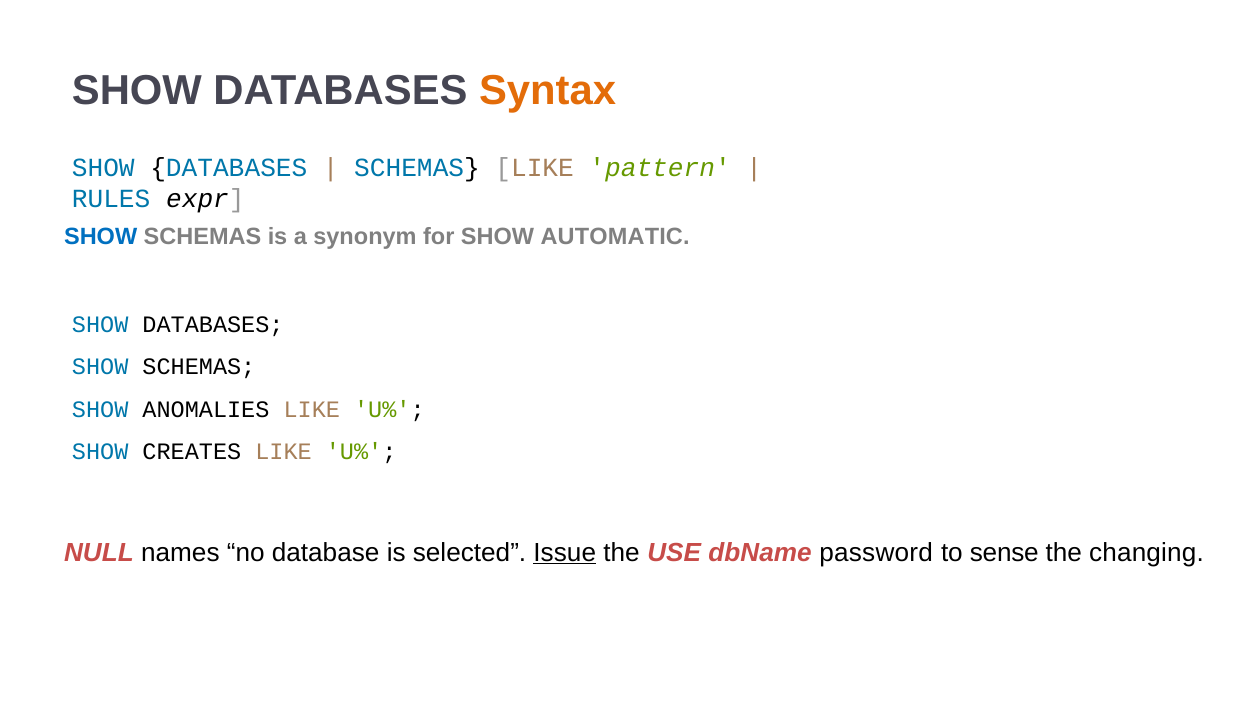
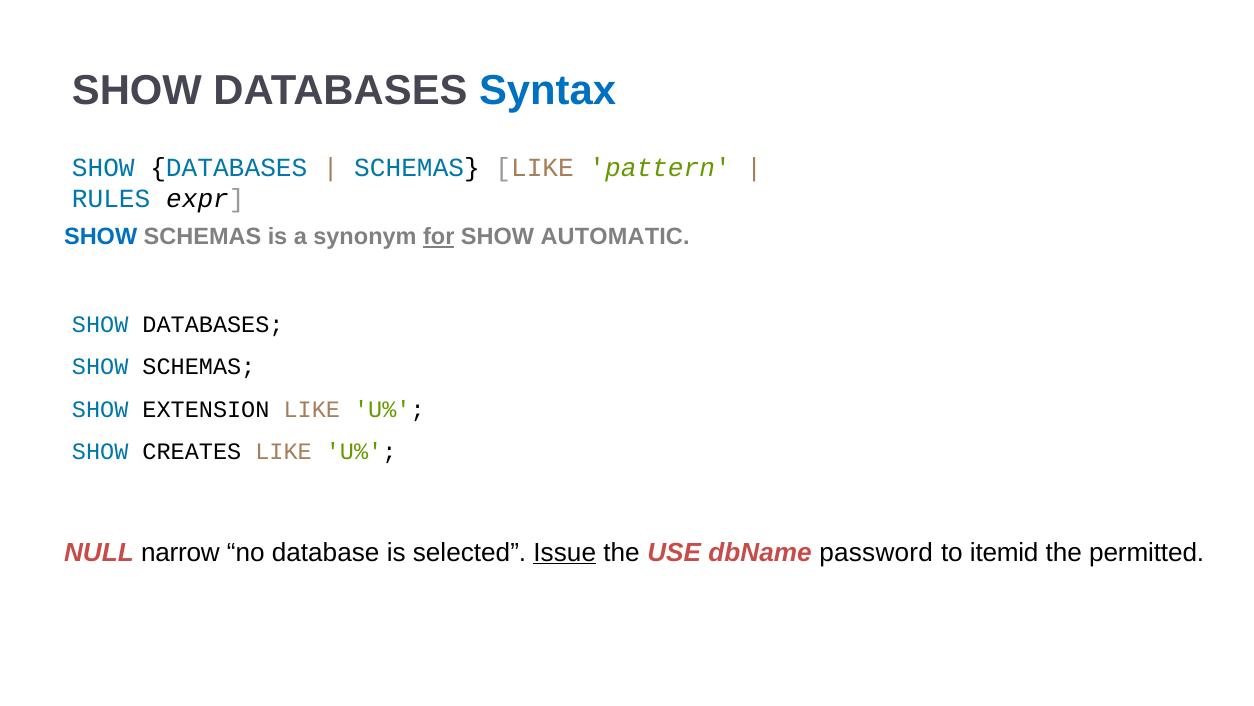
Syntax colour: orange -> blue (548, 91)
for underline: none -> present (439, 237)
ANOMALIES: ANOMALIES -> EXTENSION (206, 409)
names: names -> narrow (180, 552)
sense: sense -> itemid (1004, 552)
changing: changing -> permitted (1147, 552)
